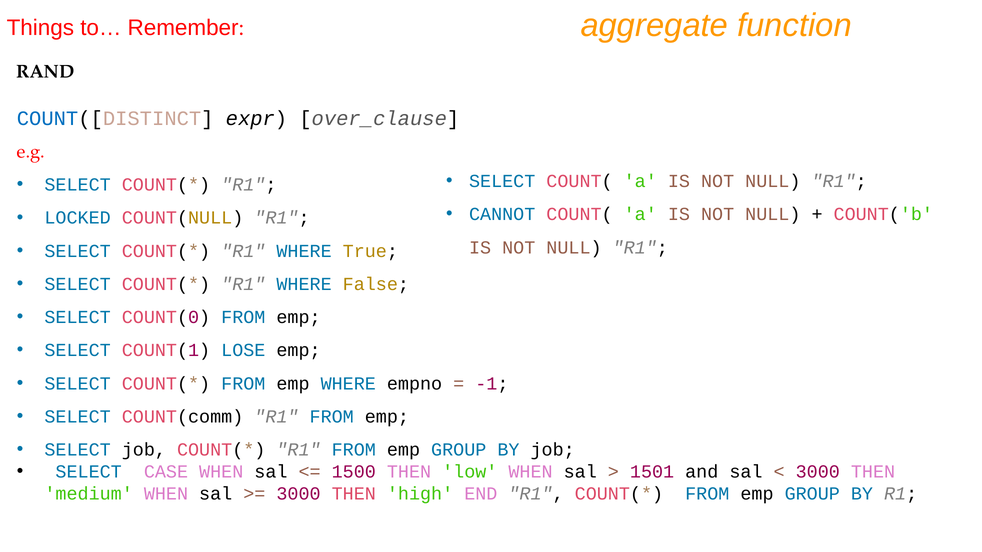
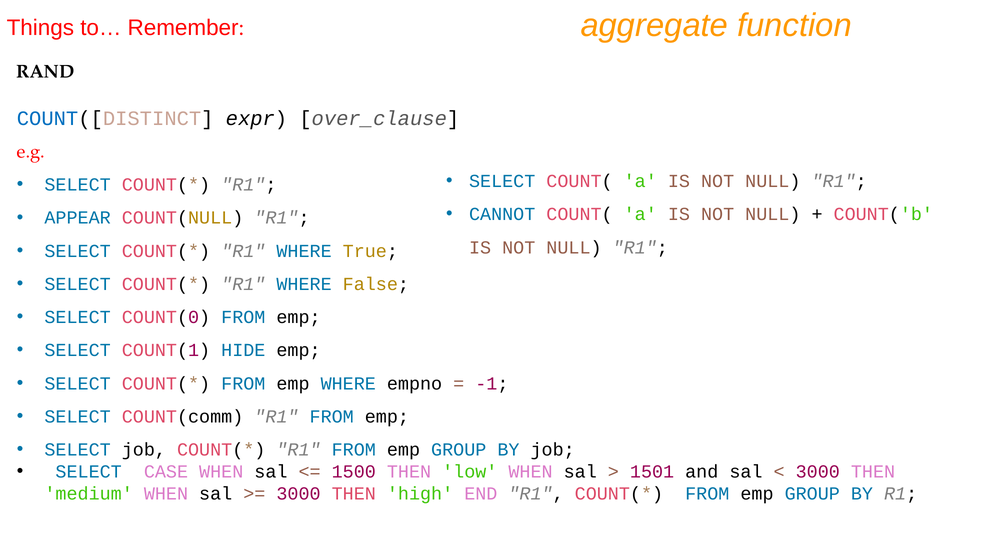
LOCKED: LOCKED -> APPEAR (78, 218)
LOSE: LOSE -> HIDE (243, 351)
